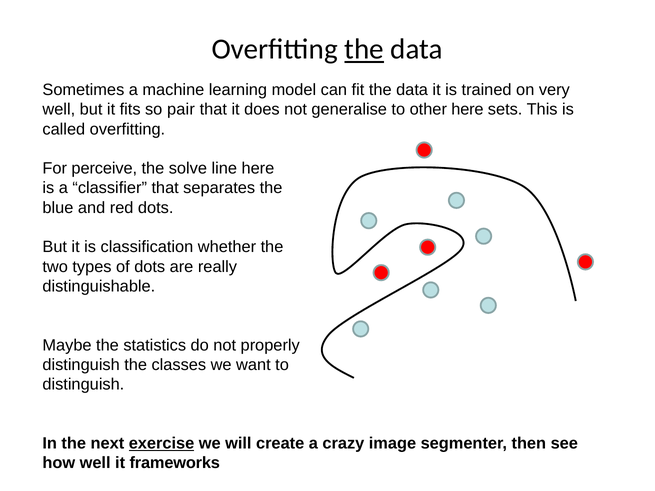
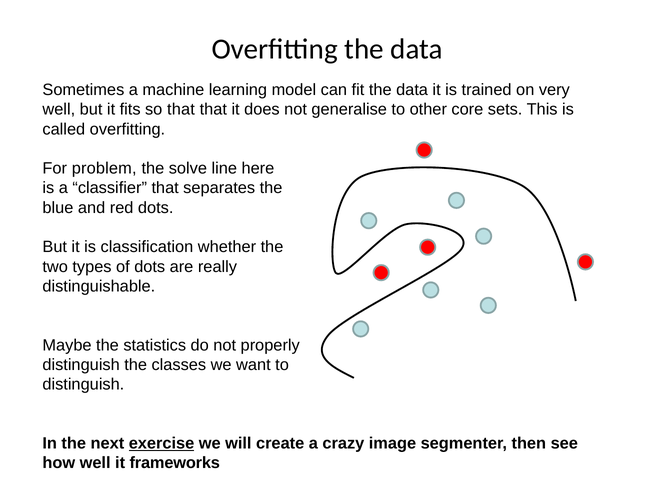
the underline: present -> none (364, 49)
so pair: pair -> that (181, 110)
other here: here -> core (467, 110)
perceive: perceive -> problem (104, 169)
